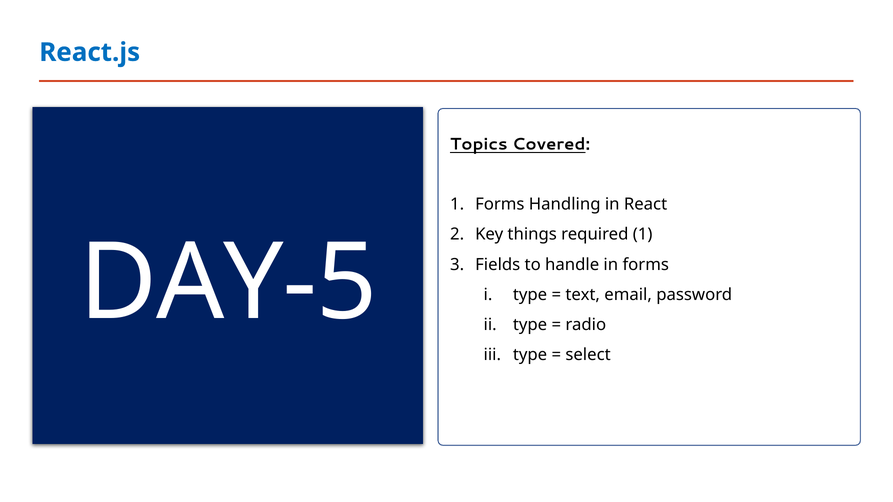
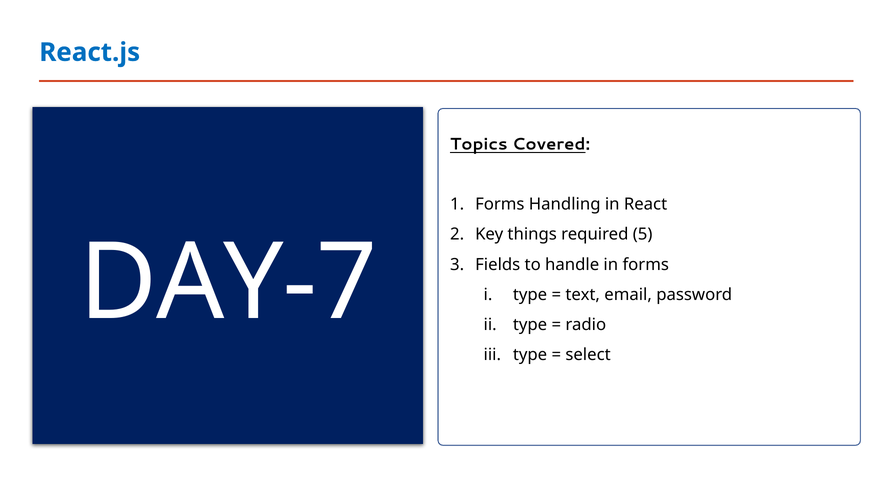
required 1: 1 -> 5 (643, 235)
DAY-5: DAY-5 -> DAY-7 (228, 283)
